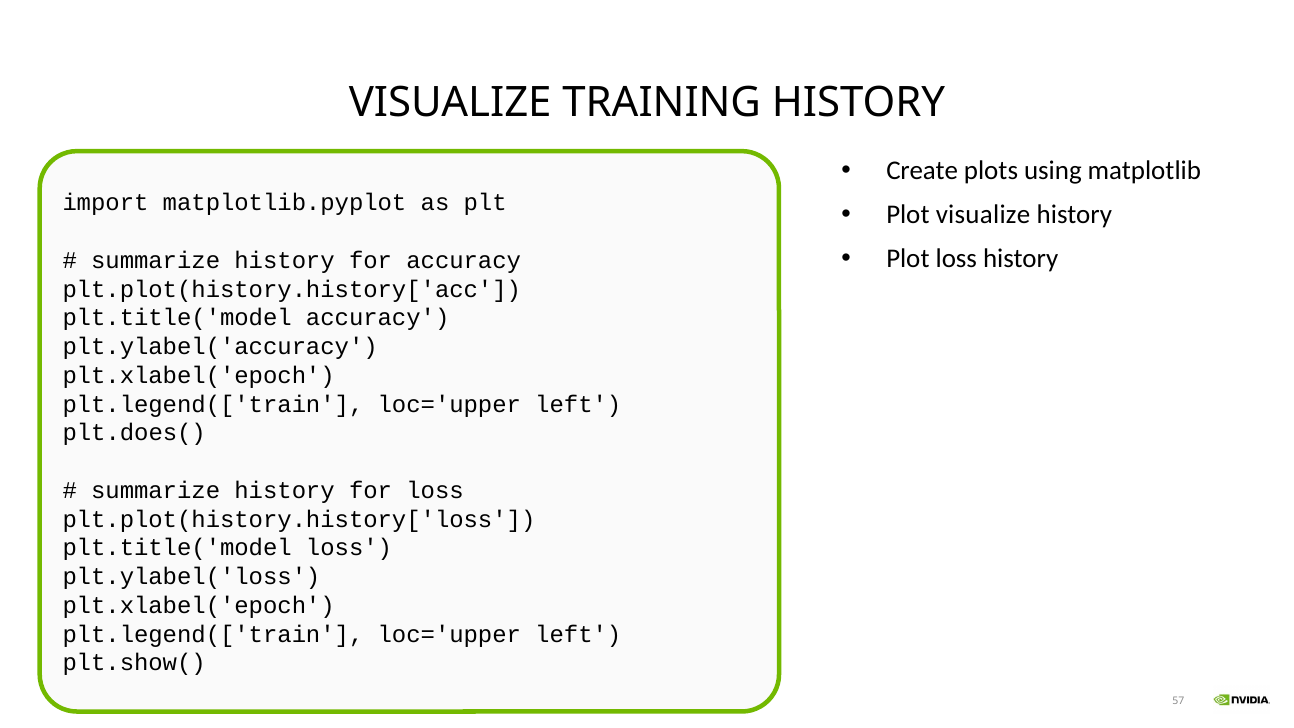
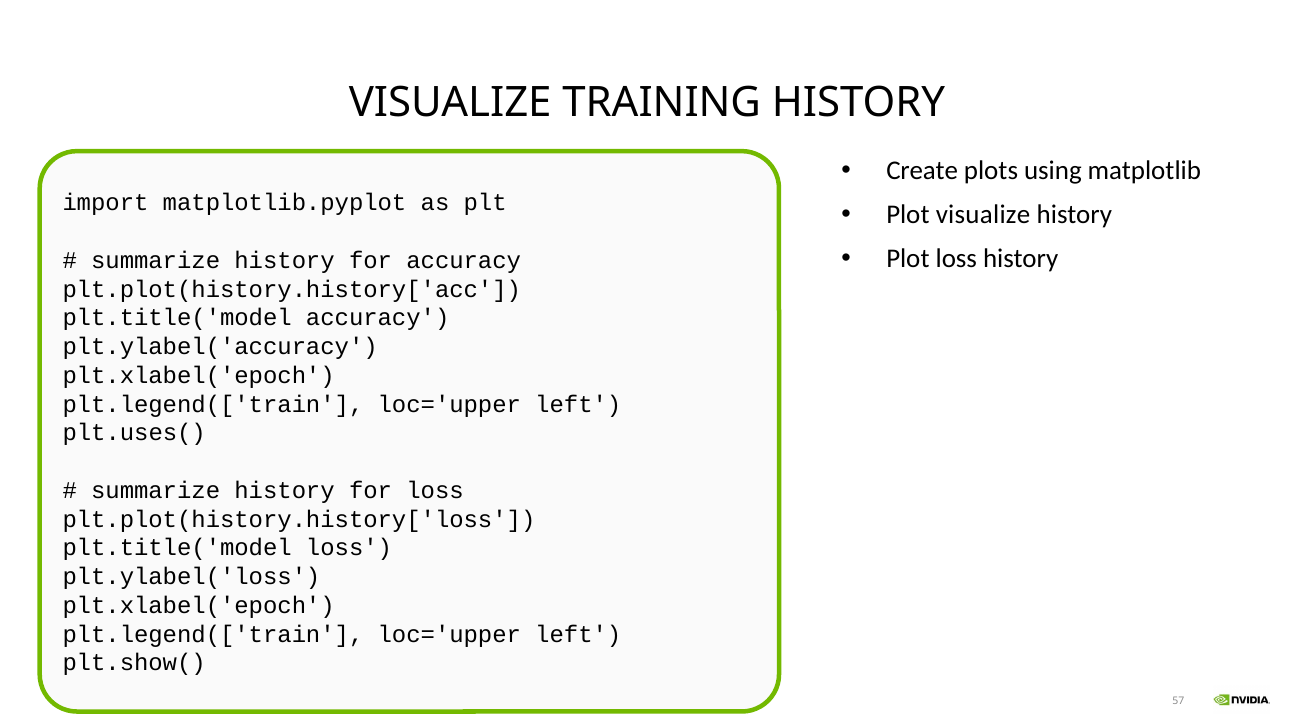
plt.does(: plt.does( -> plt.uses( (134, 433)
